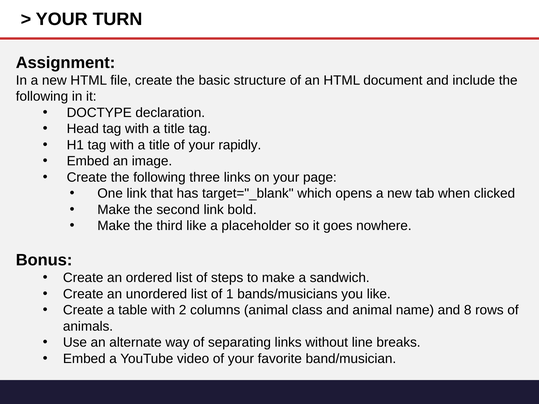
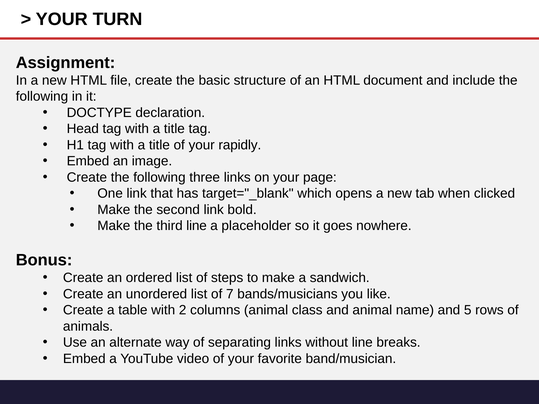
third like: like -> line (197, 226)
1: 1 -> 7 (230, 294)
8: 8 -> 5 (468, 310)
